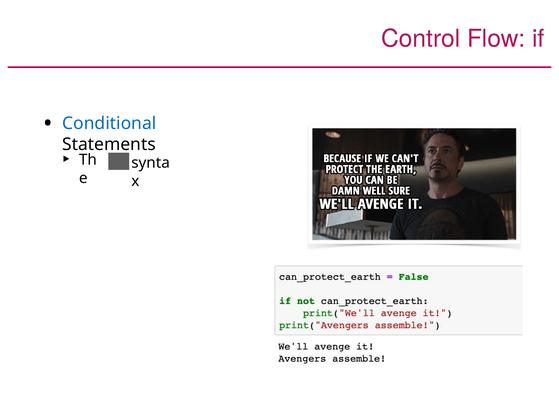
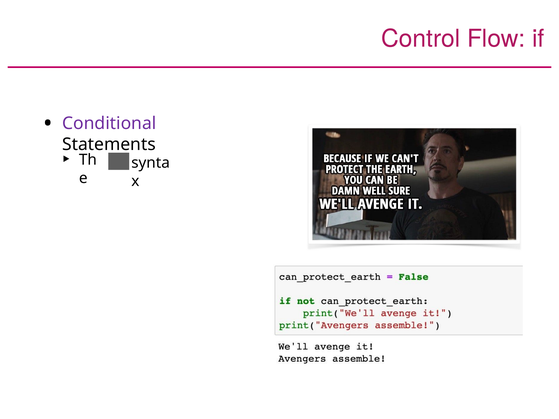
Conditional colour: blue -> purple (109, 123)
